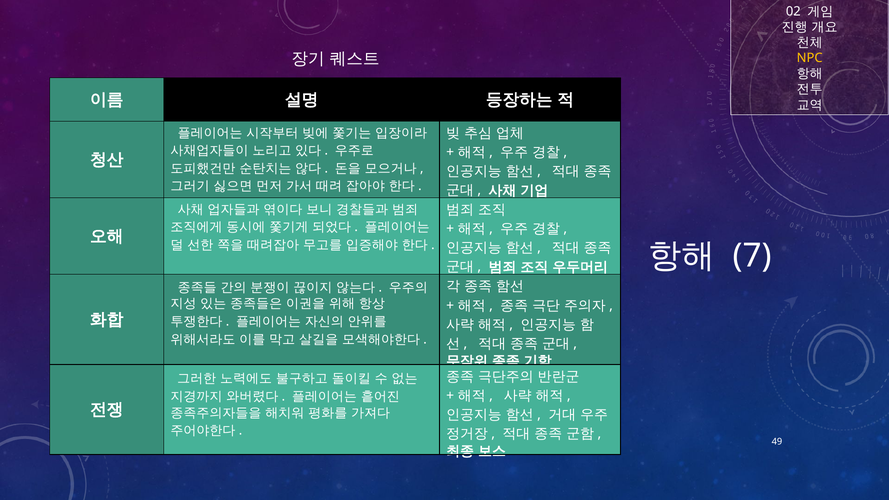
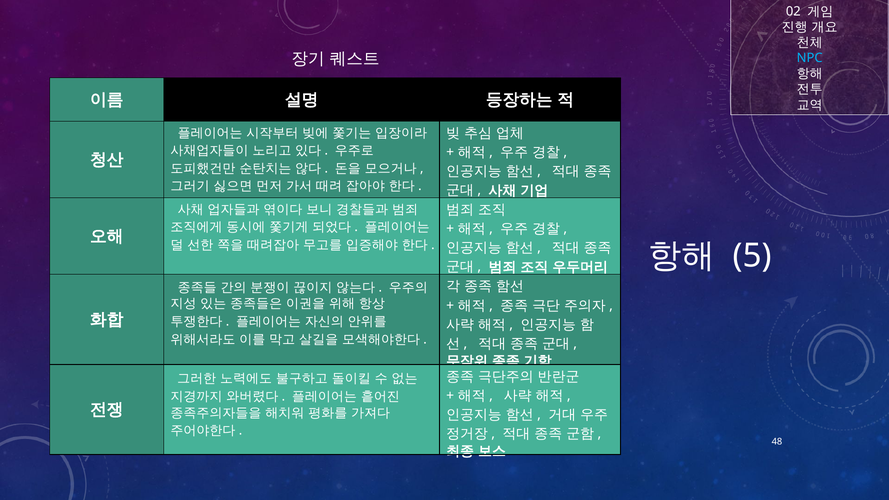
NPC colour: yellow -> light blue (810, 58)
7: 7 -> 5 (752, 256)
49: 49 -> 48 (777, 442)
